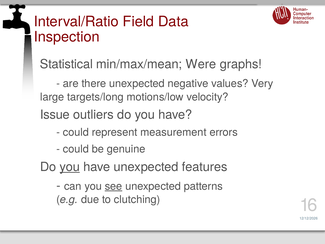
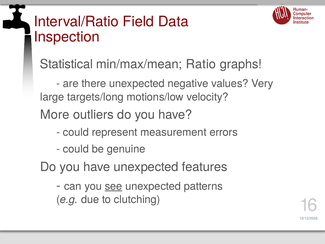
Were: Were -> Ratio (201, 64)
Issue: Issue -> More (55, 115)
you underline: present -> none (70, 167)
